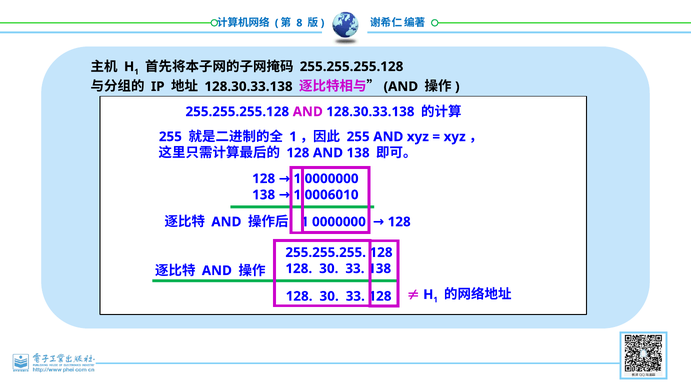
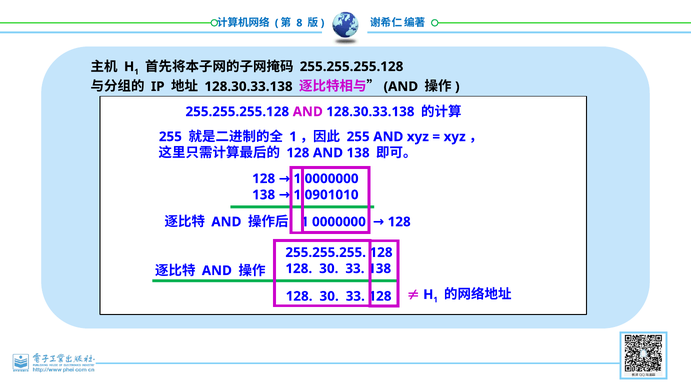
0006010: 0006010 -> 0901010 (332, 195)
